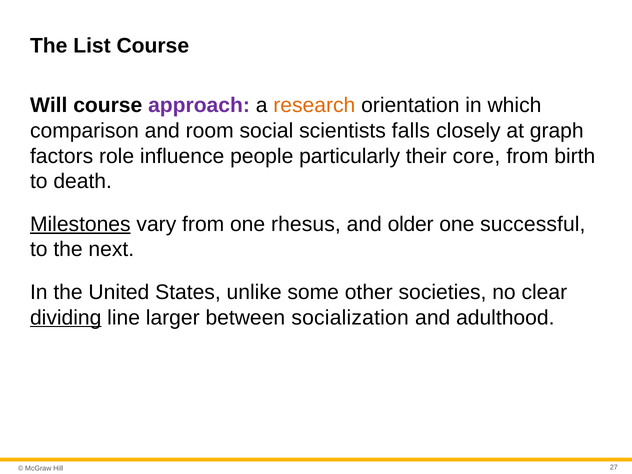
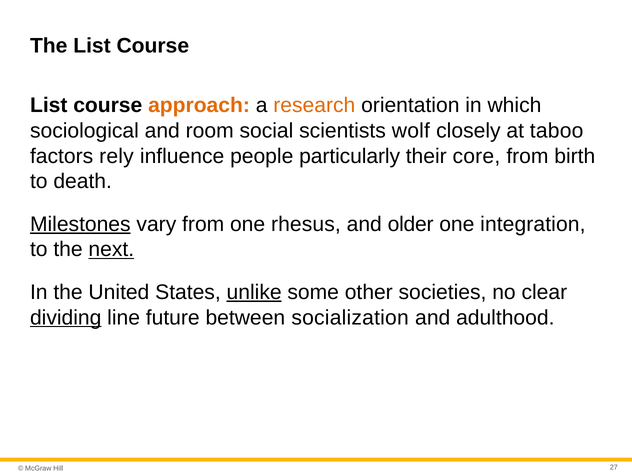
Will: Will -> List (49, 106)
approach colour: purple -> orange (199, 106)
comparison: comparison -> sociological (84, 131)
falls: falls -> wolf (411, 131)
graph: graph -> taboo (557, 131)
role: role -> rely (116, 156)
successful: successful -> integration (533, 224)
next underline: none -> present (111, 249)
unlike underline: none -> present (254, 292)
larger: larger -> future (173, 318)
